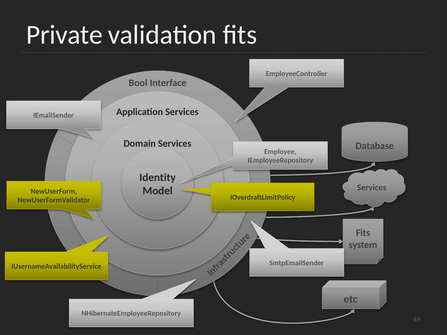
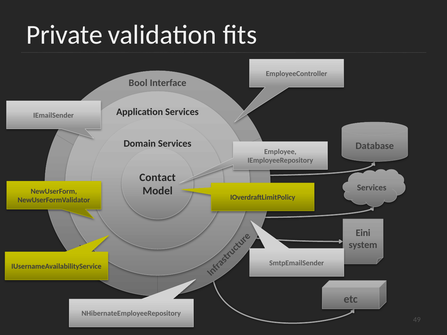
Identity: Identity -> Contact (158, 178)
Fits: Fits -> Eini (363, 233)
